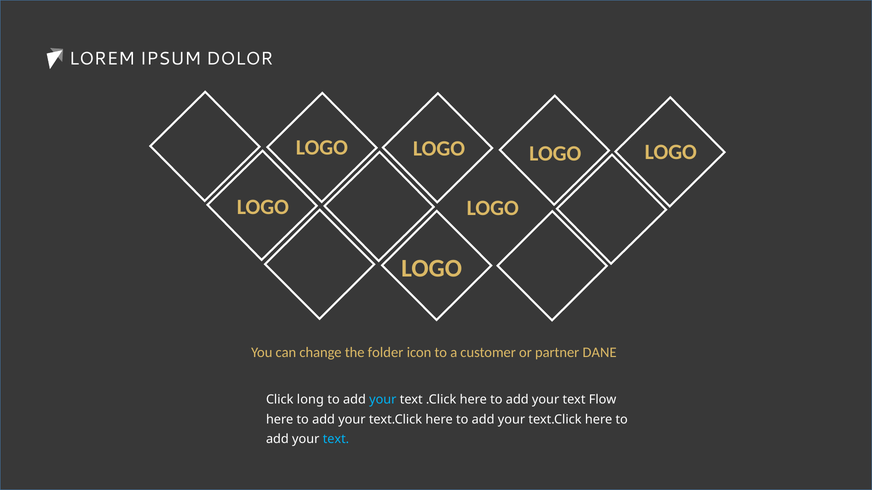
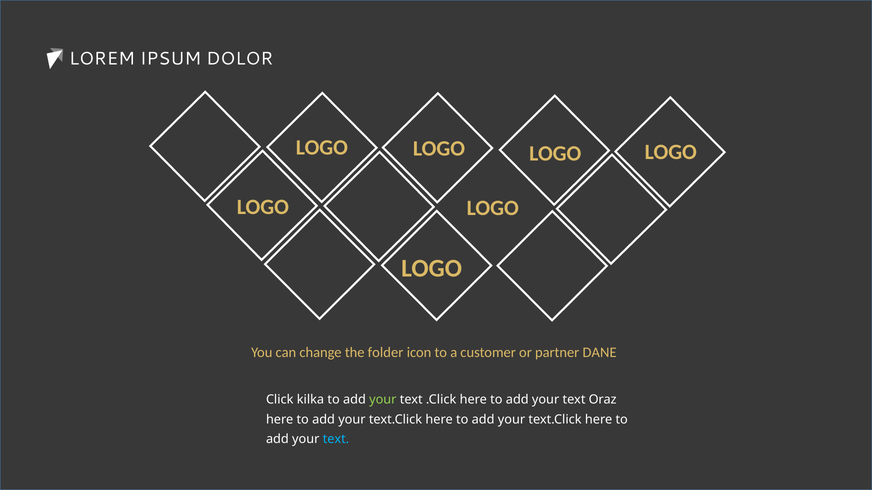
long: long -> kilka (310, 400)
your colour: light blue -> light green (383, 400)
Flow: Flow -> Oraz (603, 400)
